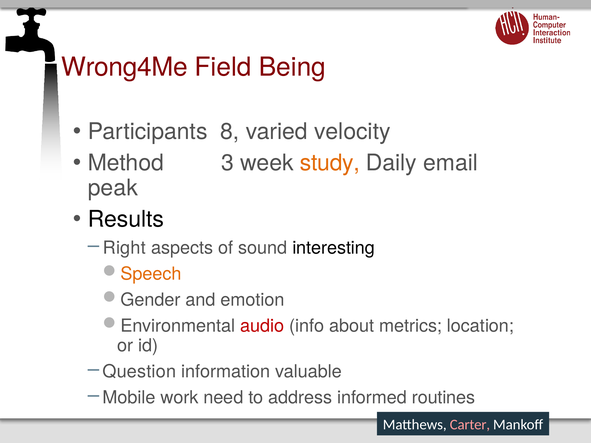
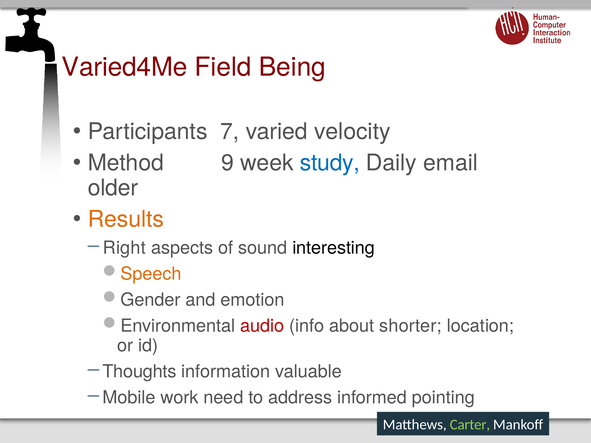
Wrong4Me: Wrong4Me -> Varied4Me (125, 67)
8: 8 -> 7 (230, 132)
3: 3 -> 9 (228, 163)
study colour: orange -> blue (330, 163)
peak: peak -> older (113, 188)
Results colour: black -> orange (126, 219)
metrics: metrics -> shorter (410, 326)
Question: Question -> Thoughts (139, 372)
routines: routines -> pointing (443, 398)
Carter colour: pink -> light green (470, 425)
